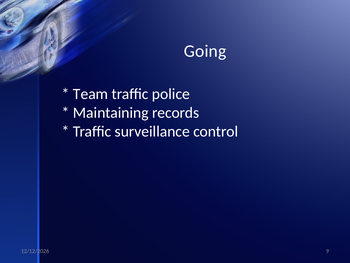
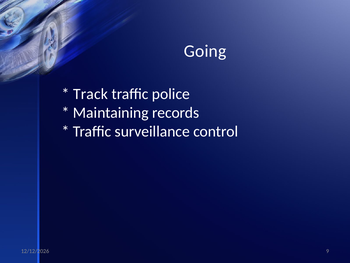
Team: Team -> Track (90, 94)
